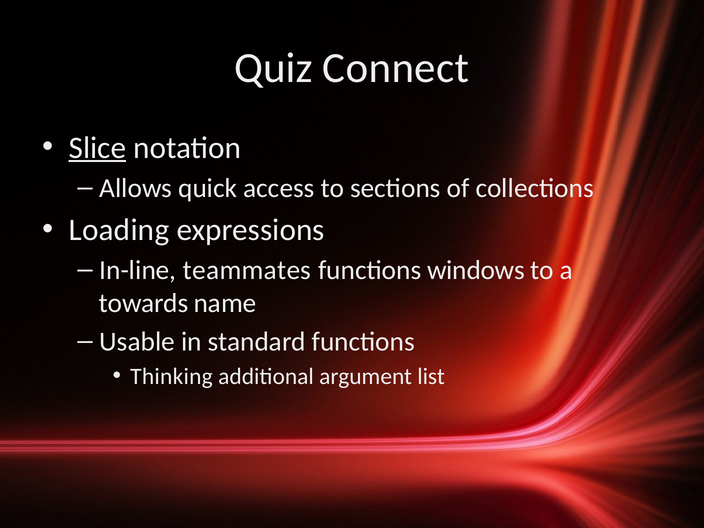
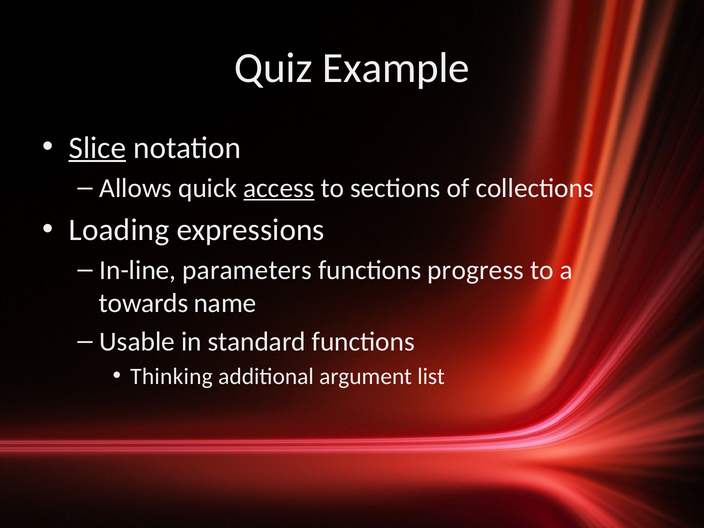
Connect: Connect -> Example (396, 68)
access underline: none -> present (279, 188)
teammates: teammates -> parameters (247, 270)
windows: windows -> progress (476, 270)
